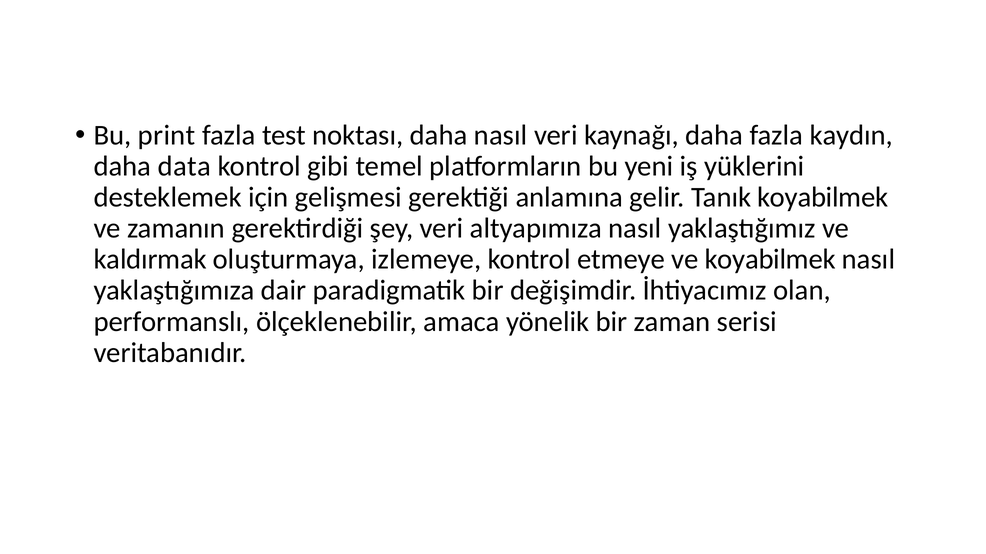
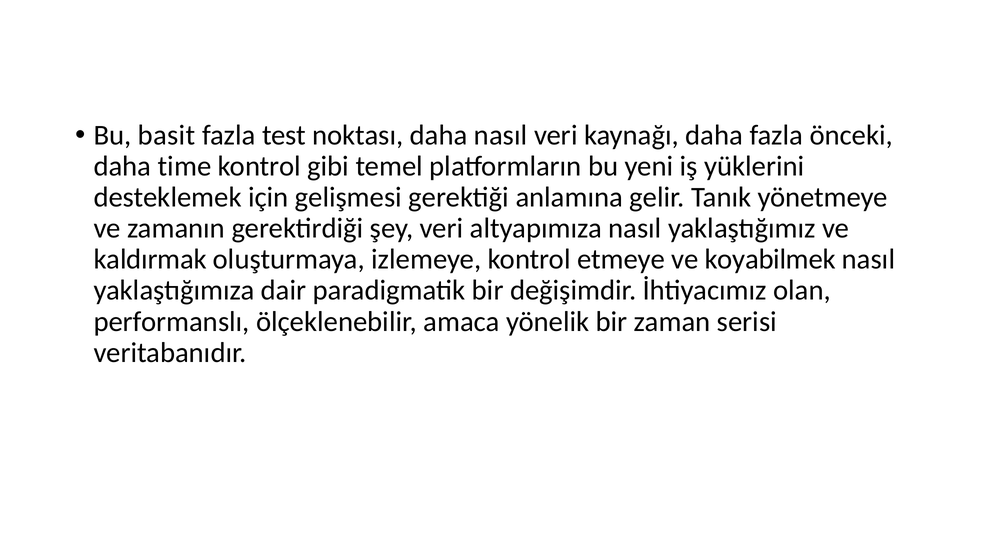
print: print -> basit (167, 135)
kaydın: kaydın -> önceki (851, 135)
data: data -> time (185, 167)
Tanık koyabilmek: koyabilmek -> yönetmeye (823, 198)
